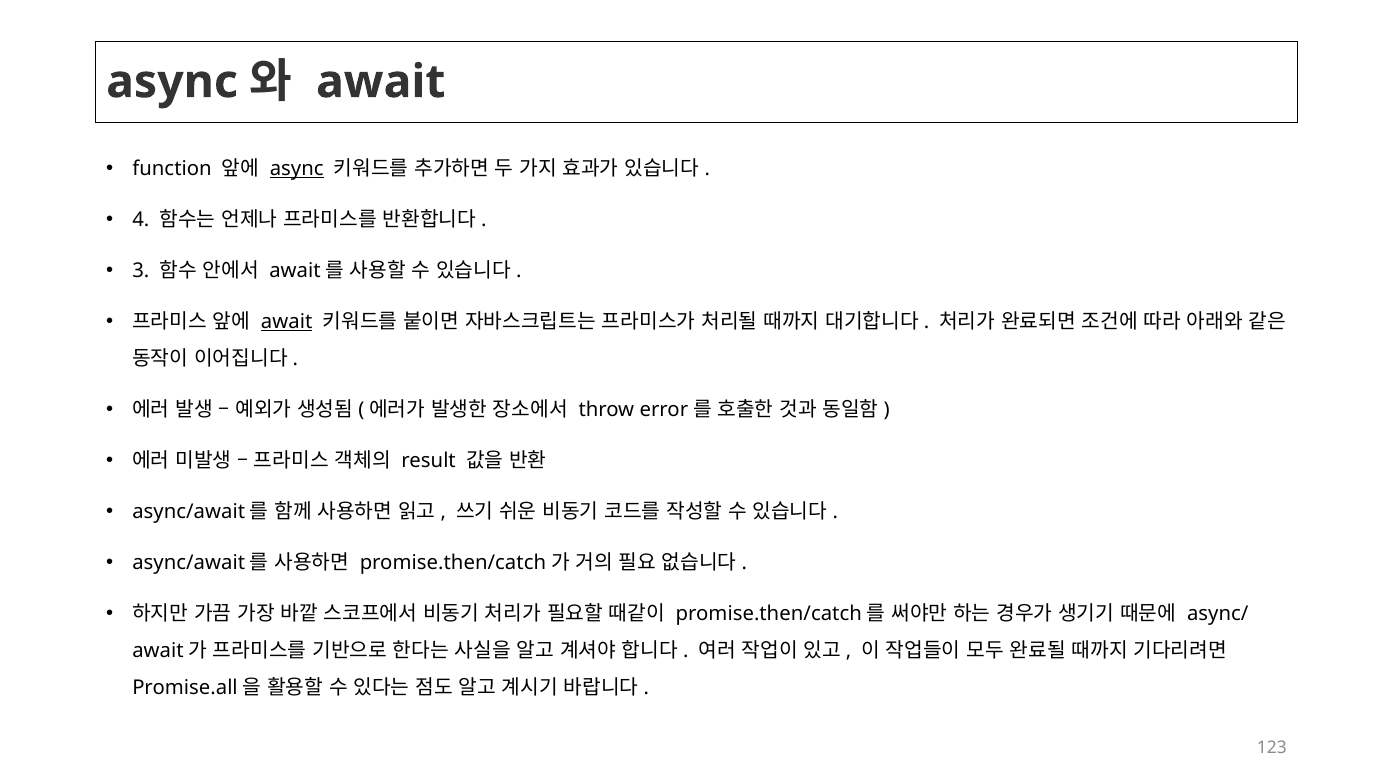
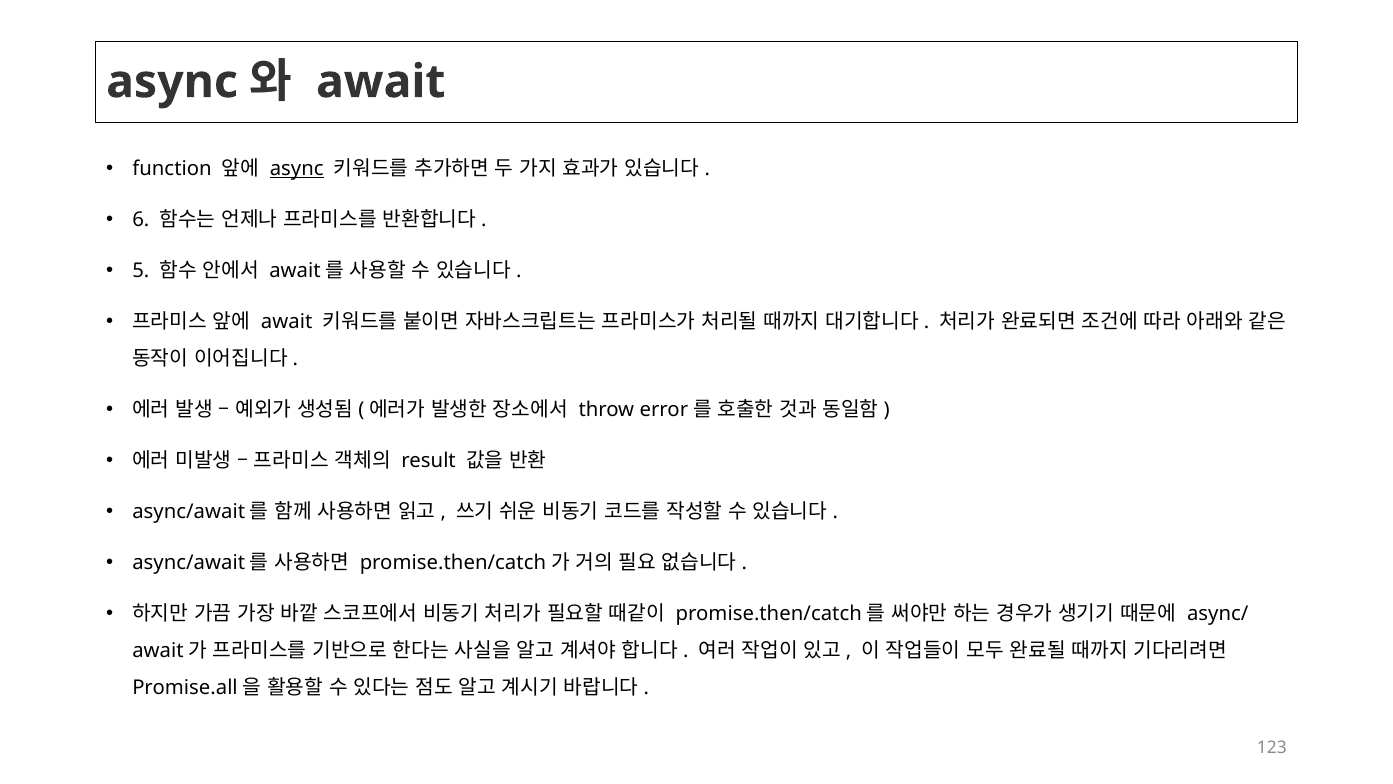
4: 4 -> 6 (141, 220)
3: 3 -> 5 (141, 271)
await underline: present -> none (287, 322)
